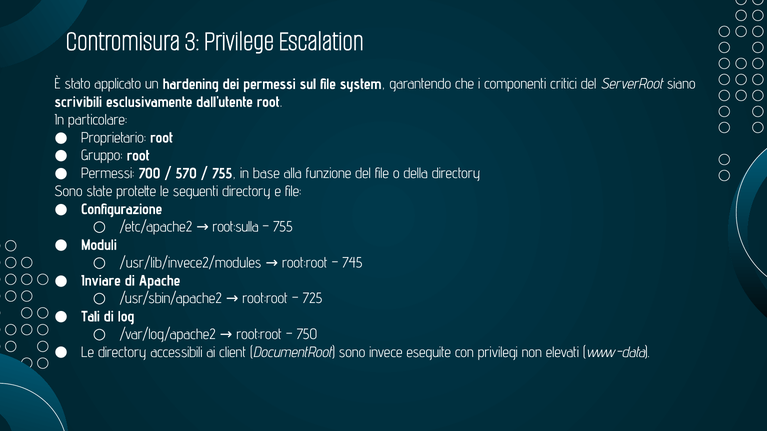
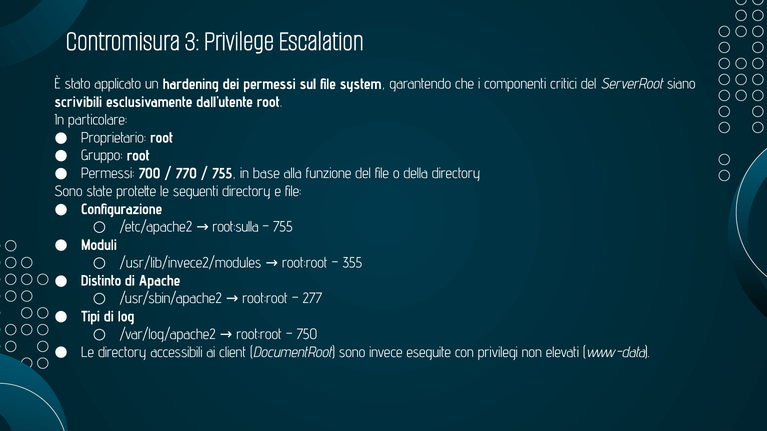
570: 570 -> 770 (186, 174)
745: 745 -> 355 (352, 263)
Inviare: Inviare -> Distinto (101, 281)
725: 725 -> 277 (312, 299)
Tali: Tali -> Tipi (91, 317)
